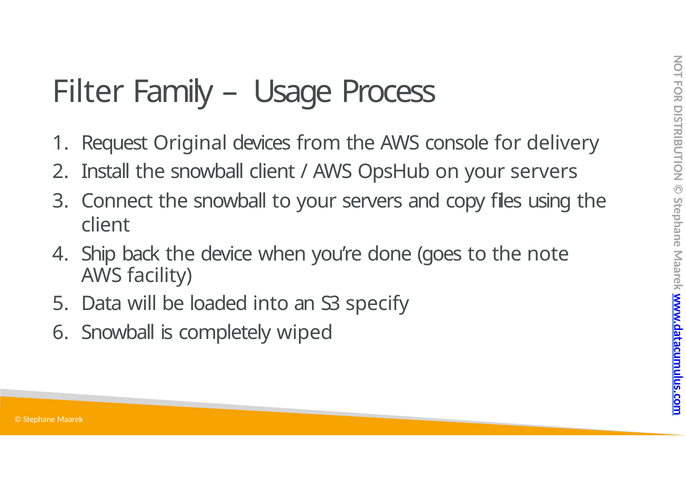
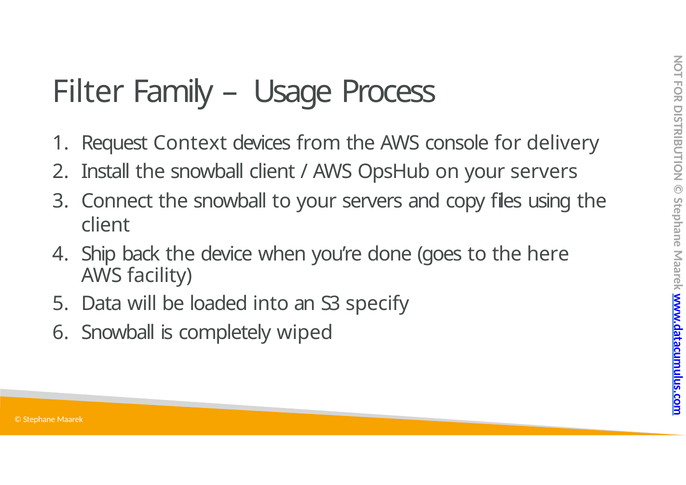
Original: Original -> Context (190, 143)
note: note -> here (548, 254)
